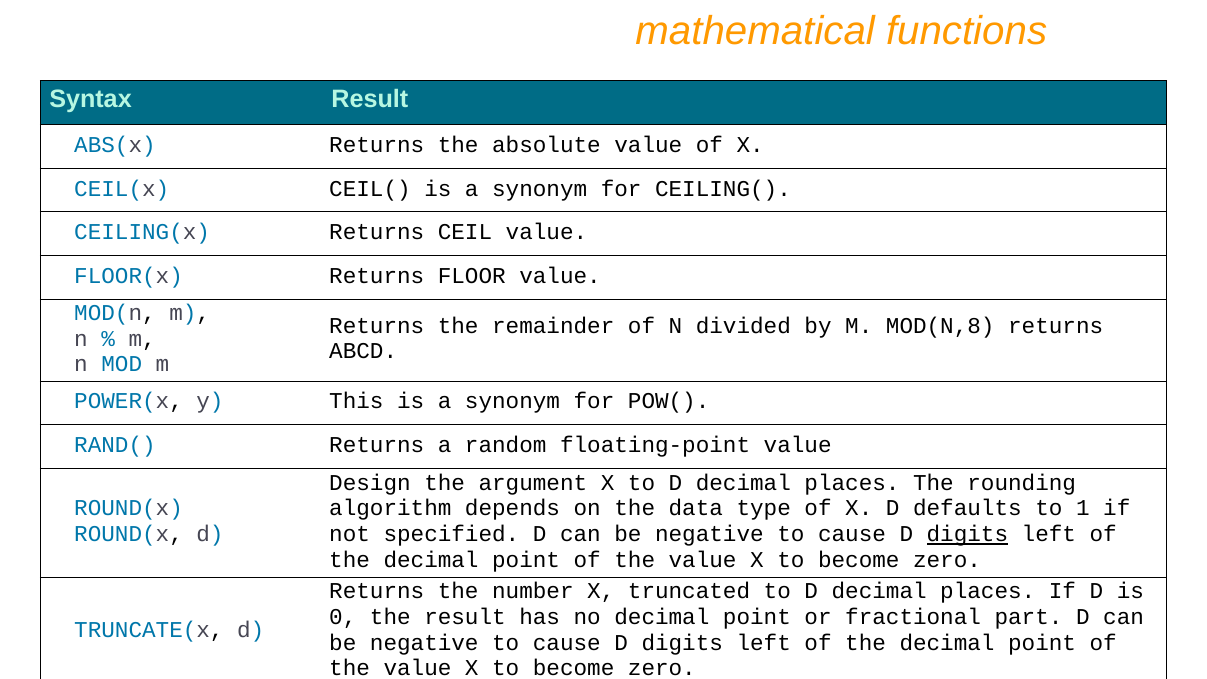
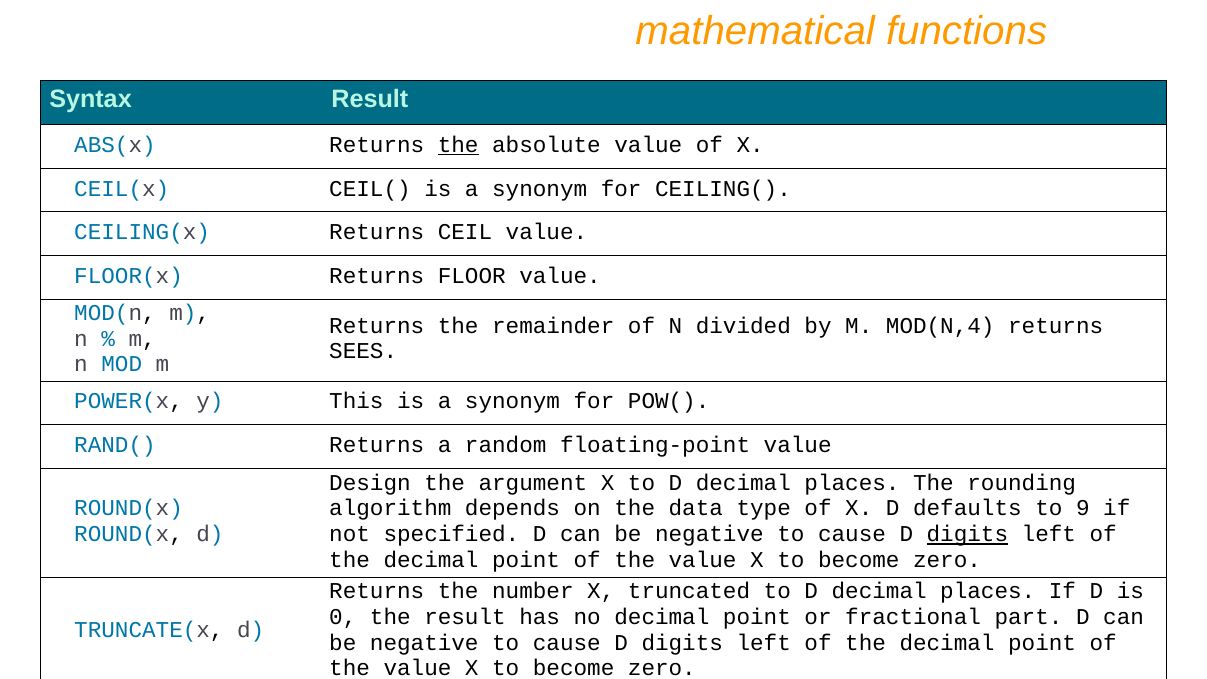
the underline: none -> present (458, 145)
MOD(N,8: MOD(N,8 -> MOD(N,4 (940, 326)
ABCD: ABCD -> SEES (363, 351)
1: 1 -> 9 (1083, 508)
